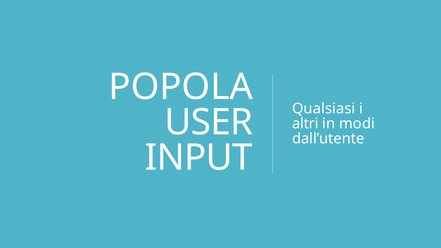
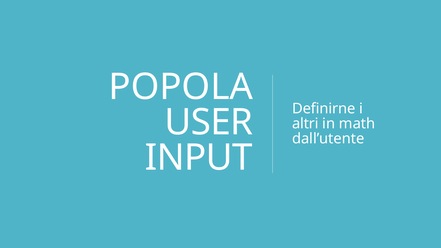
Qualsiasi: Qualsiasi -> Definirne (324, 109)
modi: modi -> math (357, 124)
